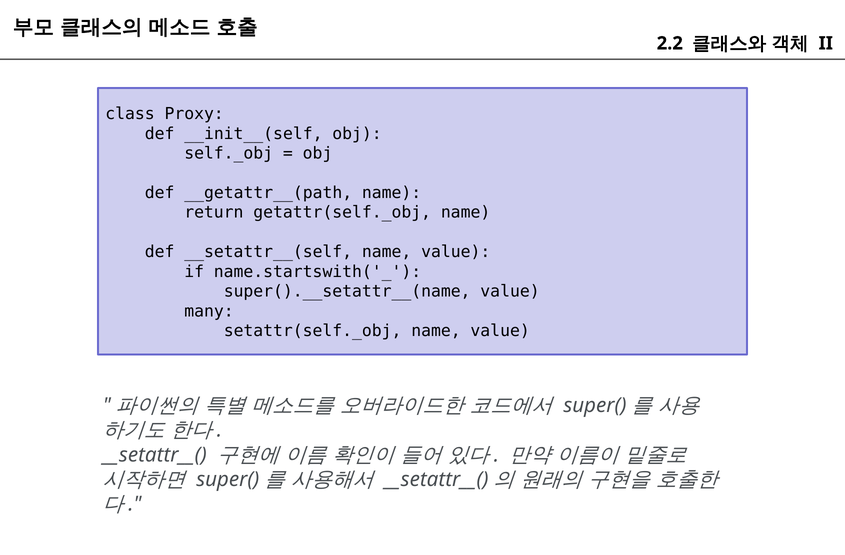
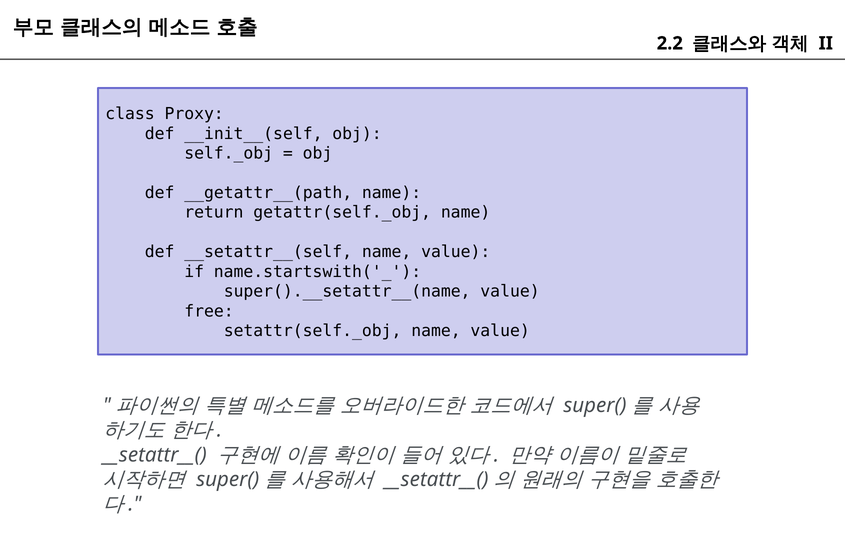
many: many -> free (209, 311)
